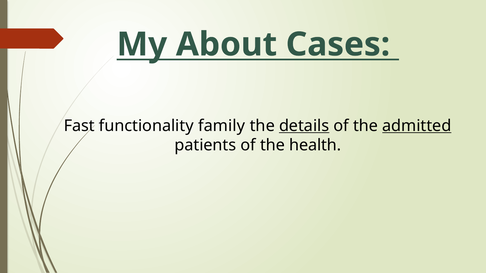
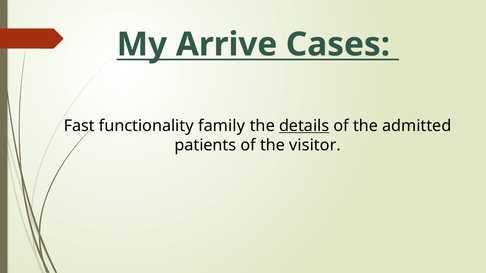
About: About -> Arrive (227, 45)
admitted underline: present -> none (417, 126)
health: health -> visitor (315, 145)
